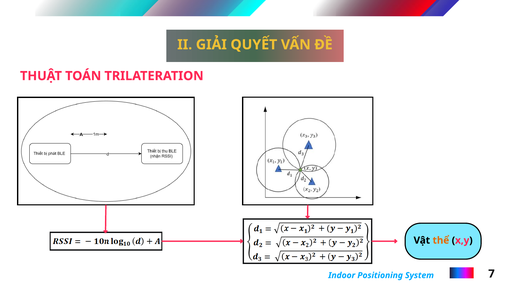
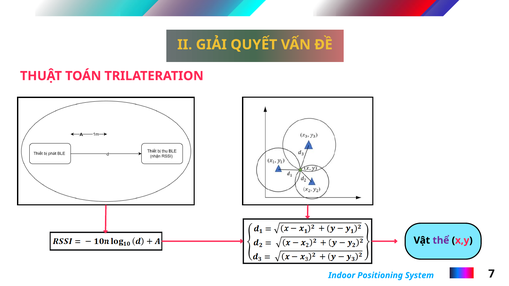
thể colour: orange -> purple (441, 241)
